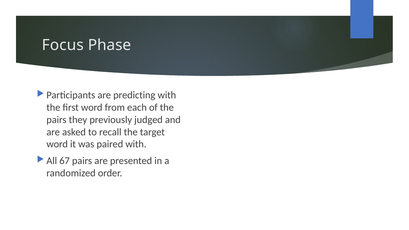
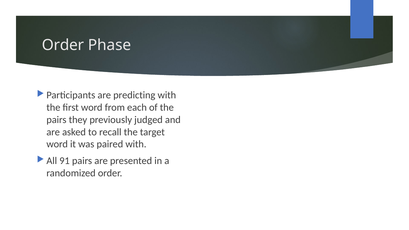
Focus: Focus -> Order (63, 45)
67: 67 -> 91 (65, 161)
